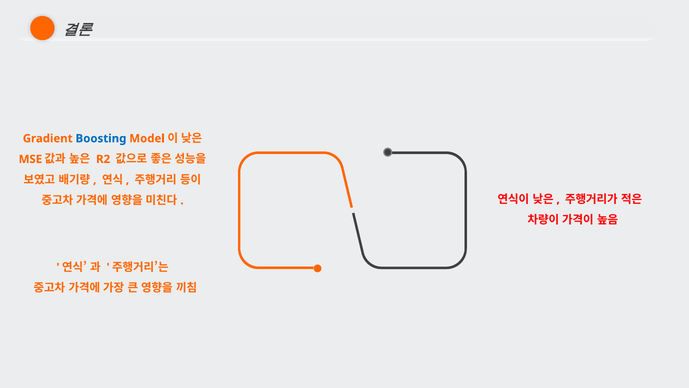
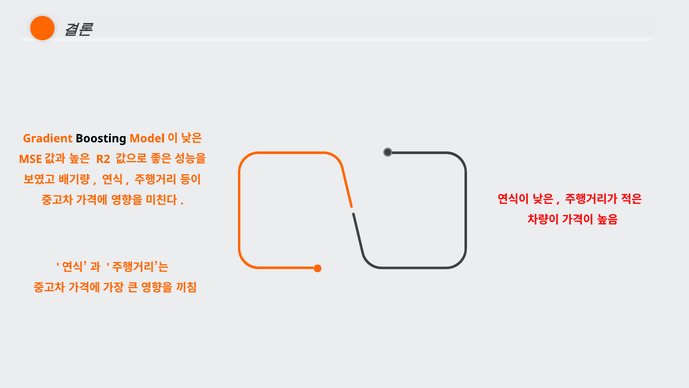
Boosting colour: blue -> black (101, 138)
